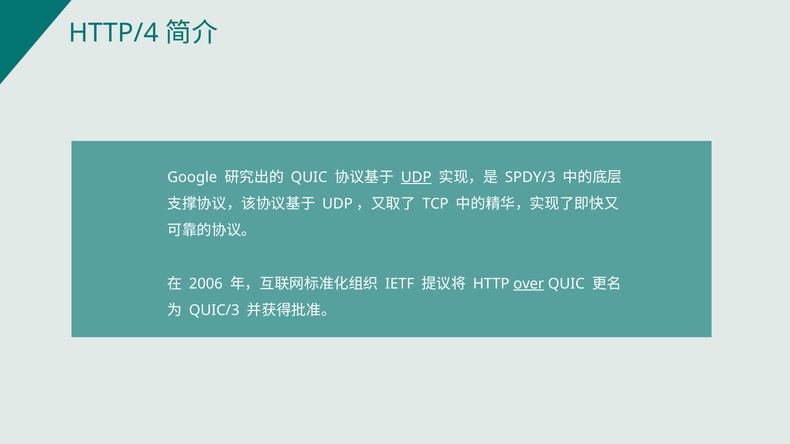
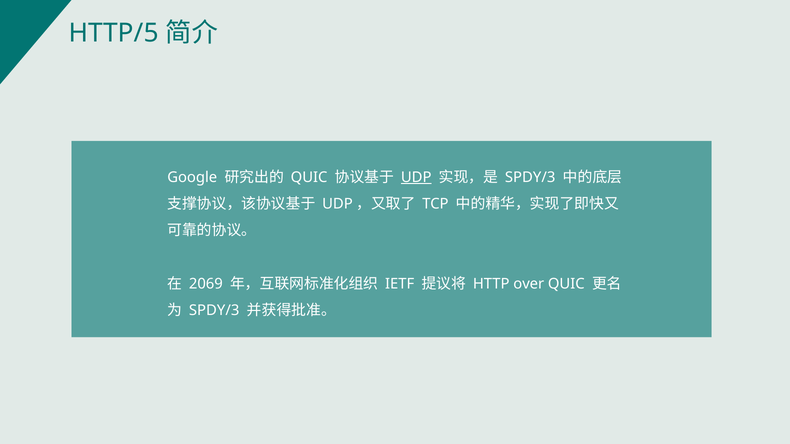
HTTP/4: HTTP/4 -> HTTP/5 (114, 33)
2006: 2006 -> 2069 (206, 284)
over underline: present -> none (529, 284)
QUIC/3: QUIC/3 -> SPDY/3 (214, 311)
